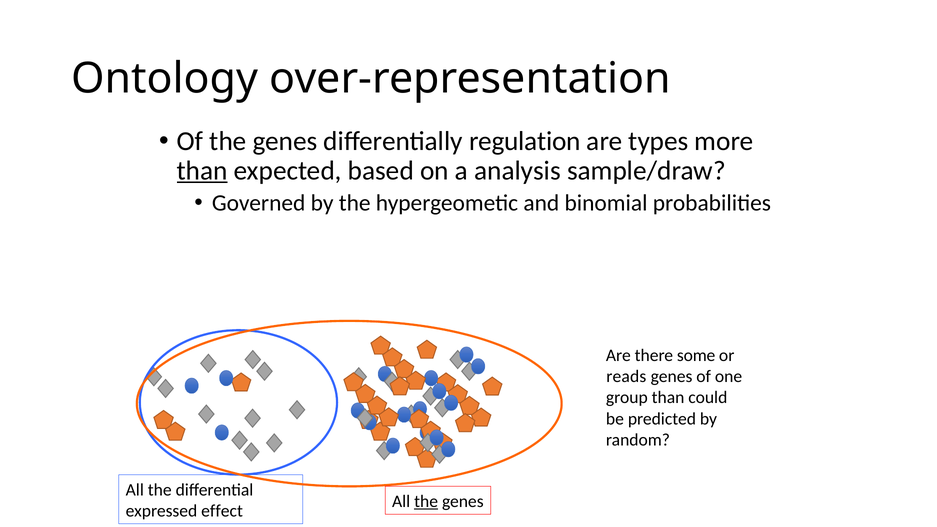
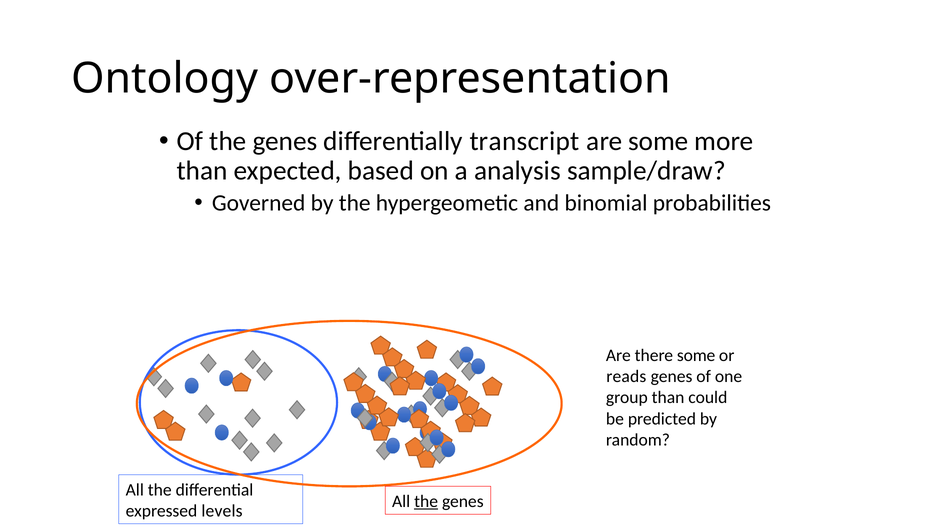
regulation: regulation -> transcript (525, 141)
are types: types -> some (658, 141)
than underline: present -> none (202, 171)
effect: effect -> levels (222, 511)
